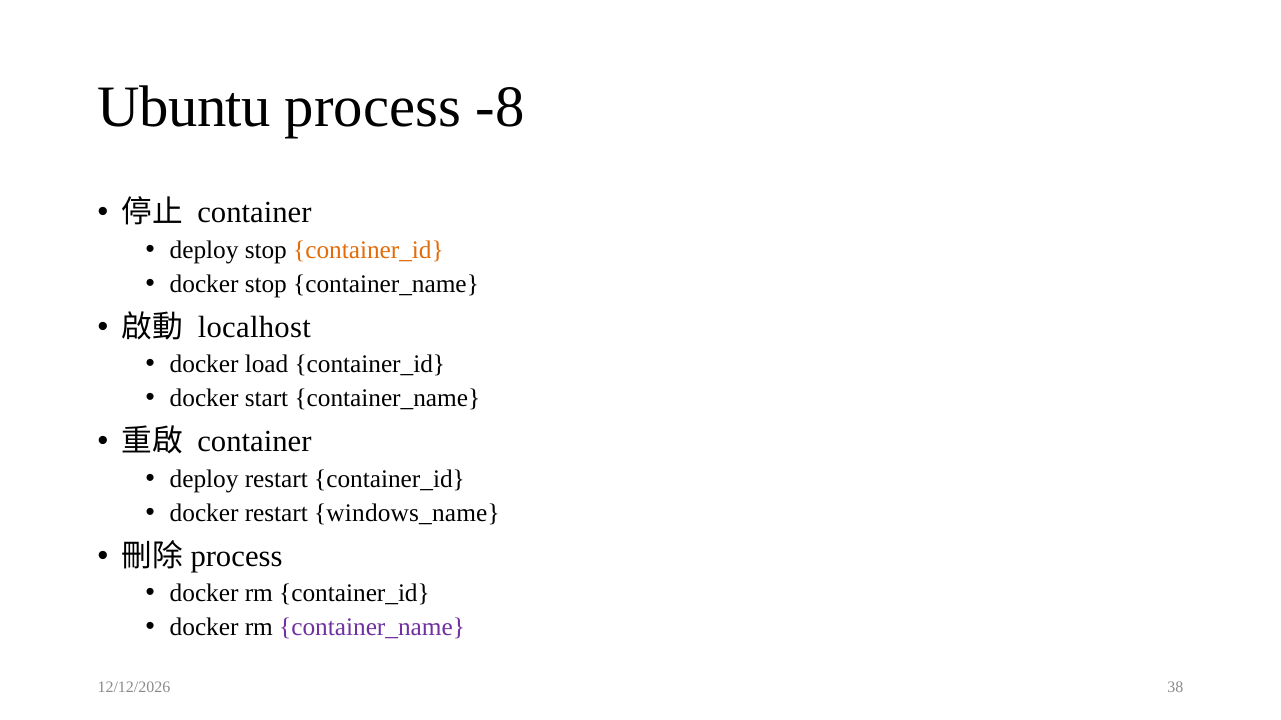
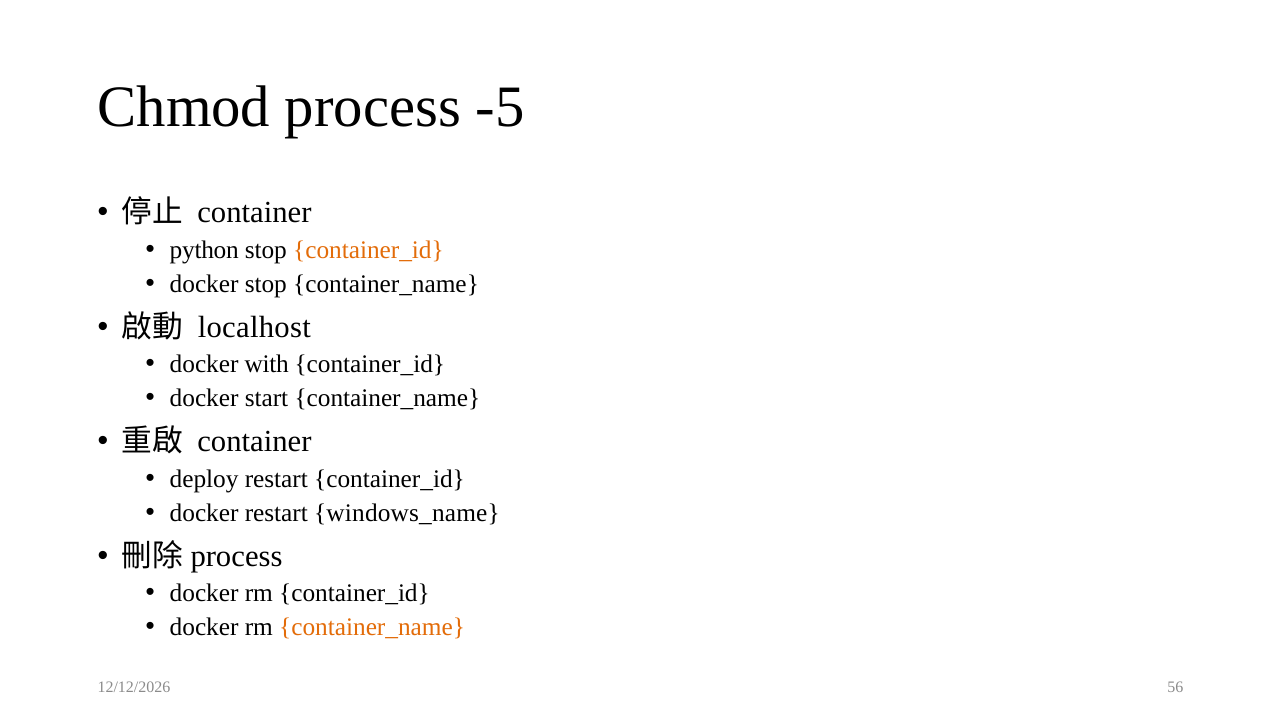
Ubuntu: Ubuntu -> Chmod (184, 108)
-8: -8 -> -5 (500, 108)
deploy: deploy -> python (204, 250)
load: load -> with (267, 365)
container_name colour: purple -> orange (372, 628)
38: 38 -> 56 (1175, 688)
